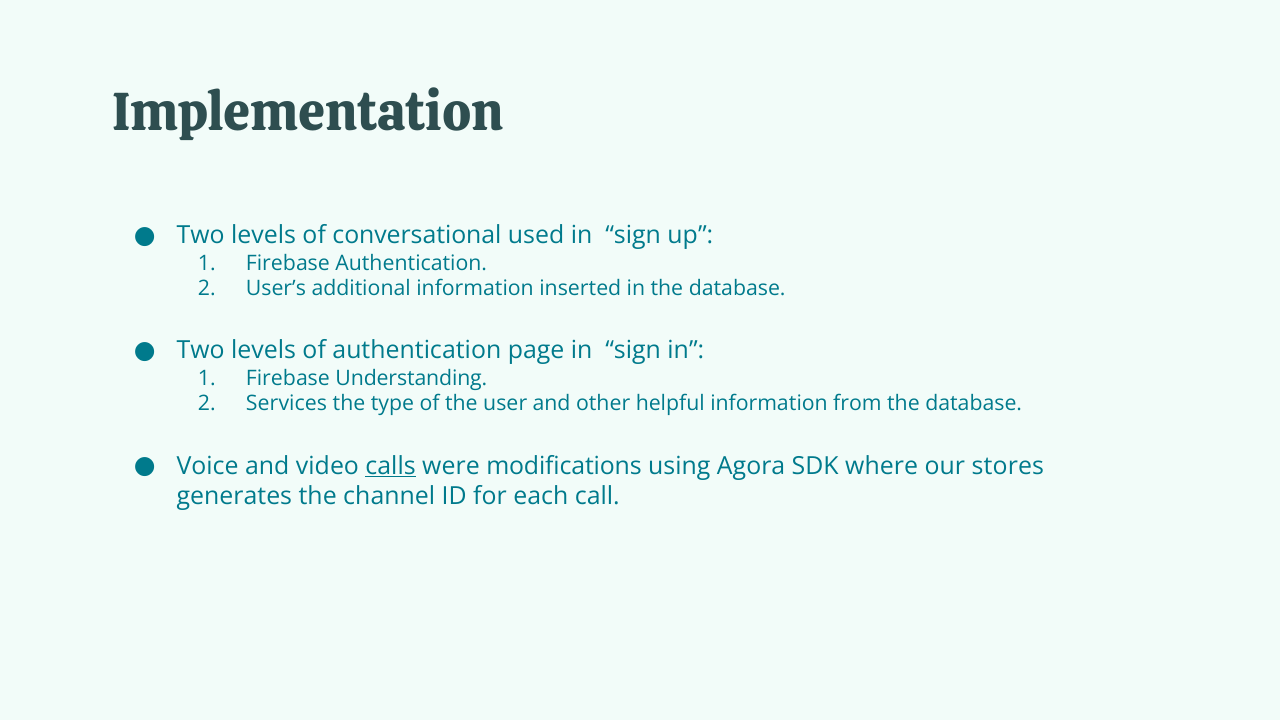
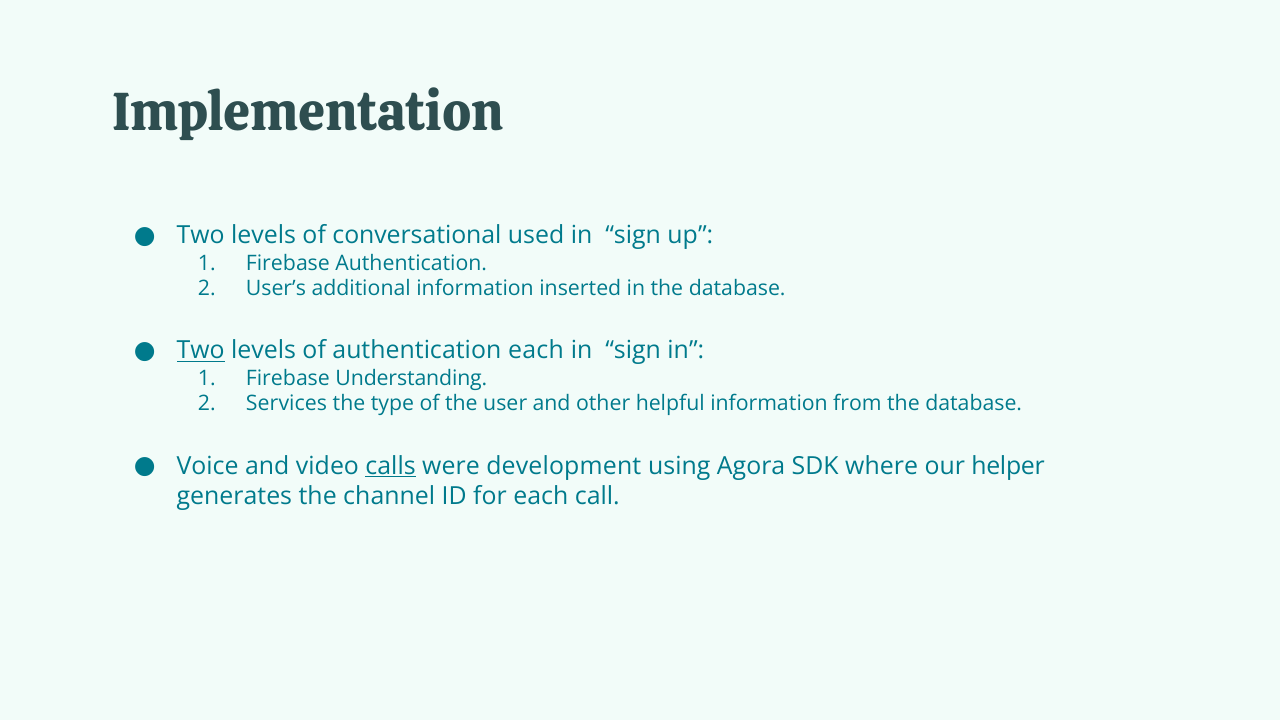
Two underline: none -> present (201, 351)
authentication page: page -> each (536, 351)
modifications: modifications -> development (564, 466)
stores: stores -> helper (1008, 466)
